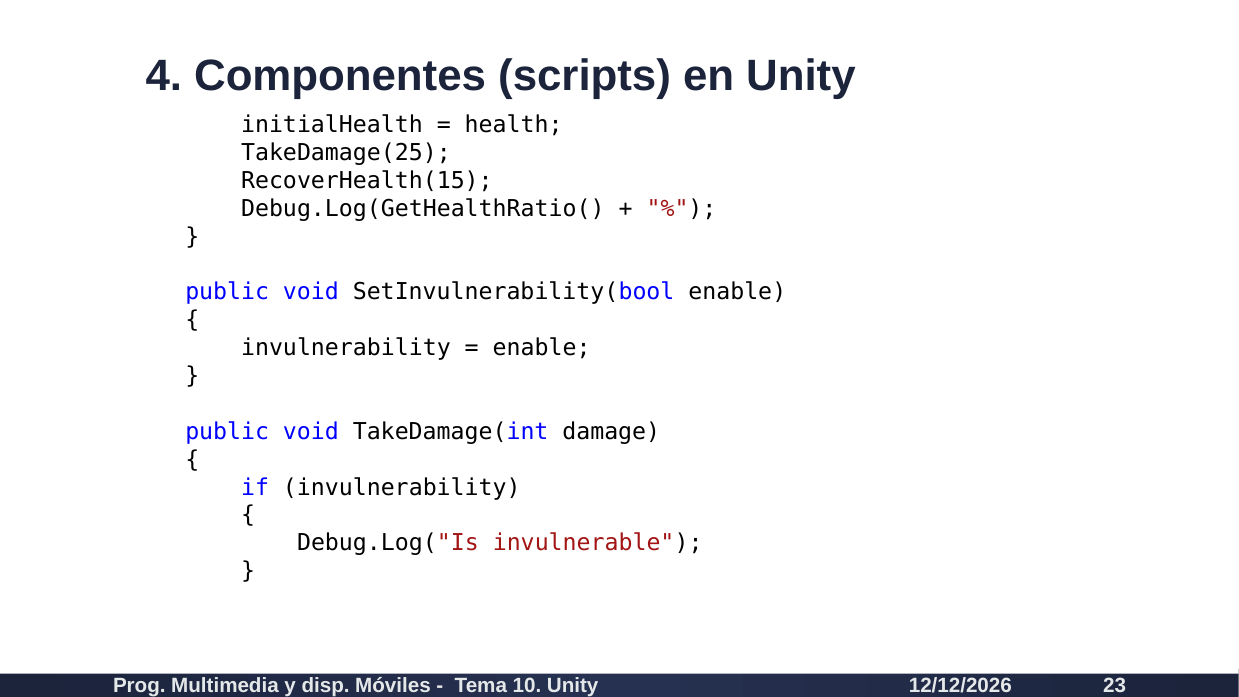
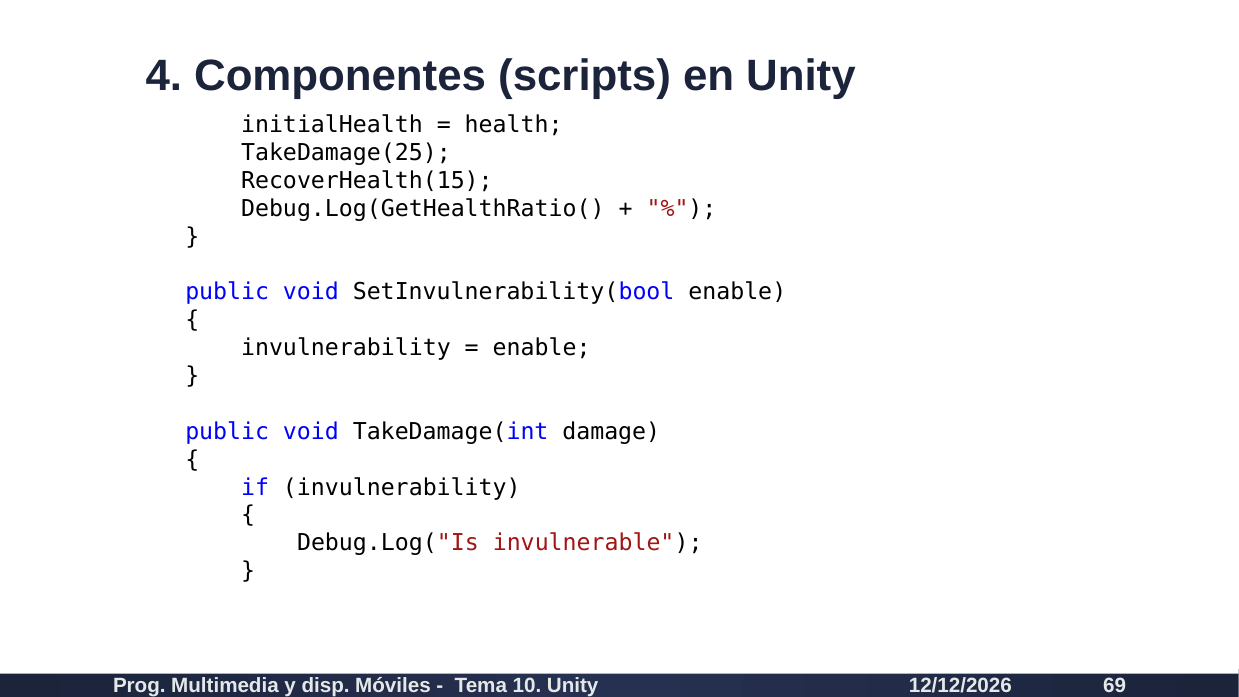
23: 23 -> 69 (1115, 686)
